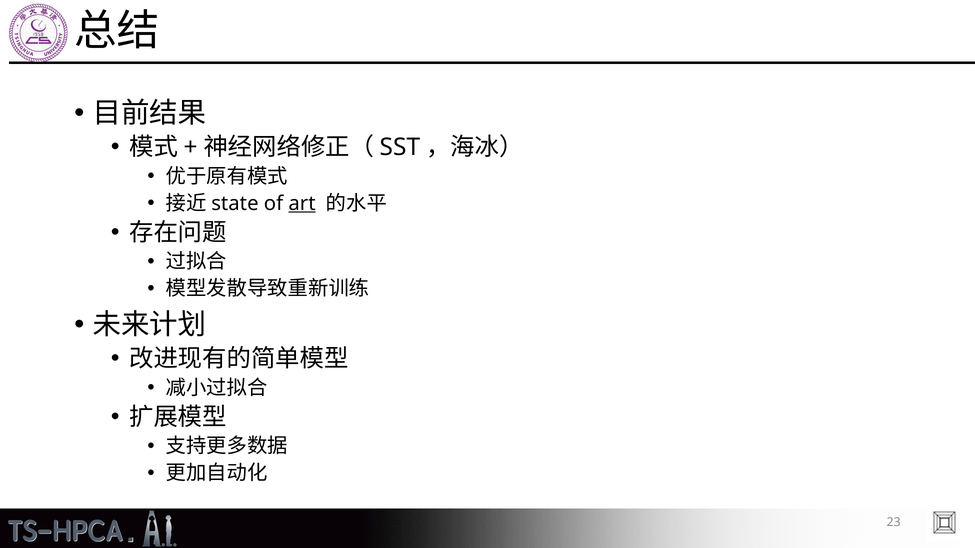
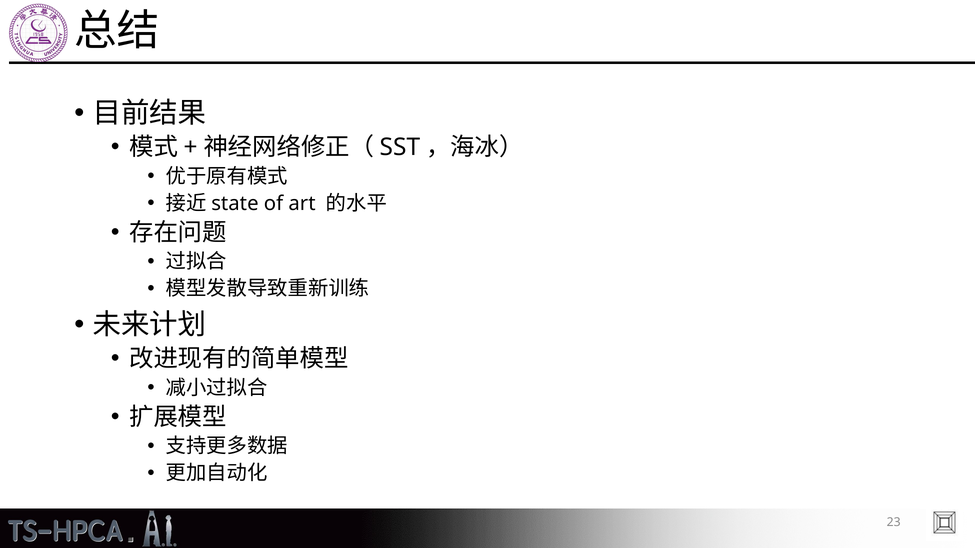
art underline: present -> none (302, 203)
